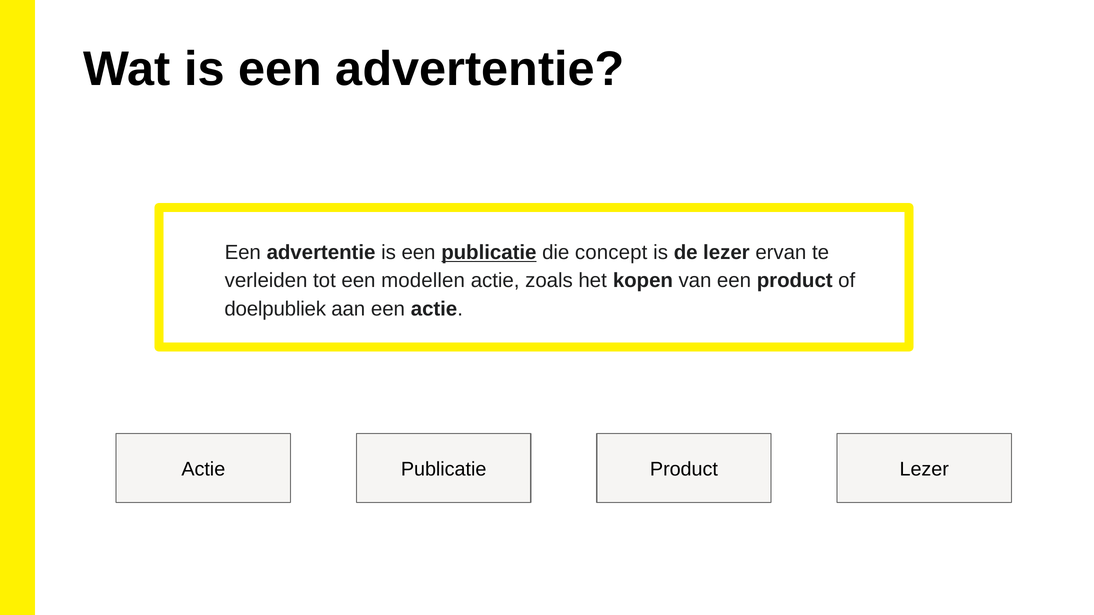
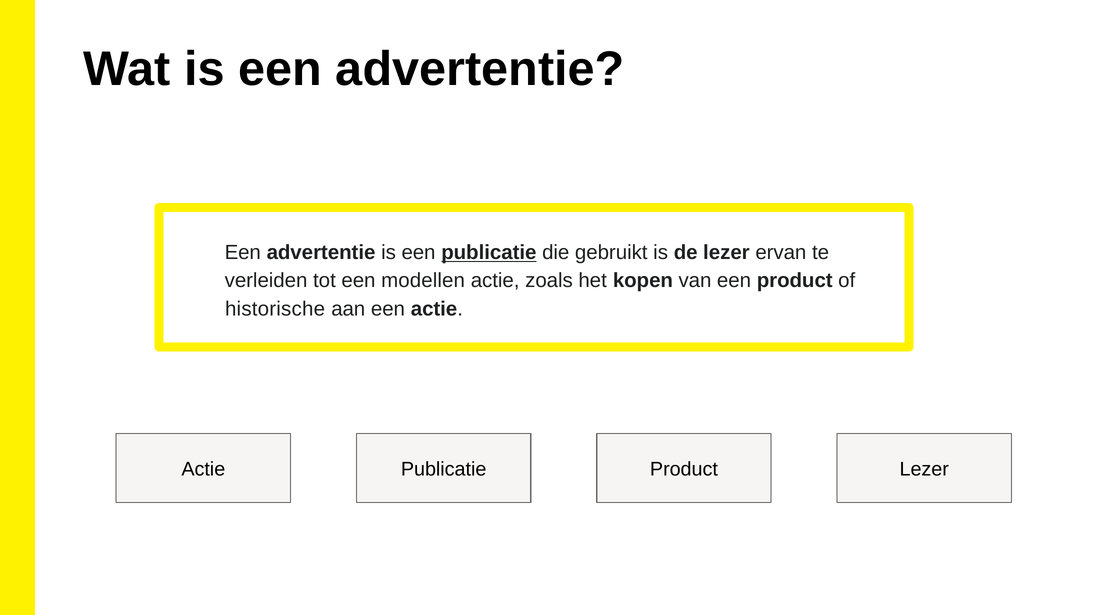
concept: concept -> gebruikt (611, 252)
doelpubliek: doelpubliek -> historische (275, 309)
